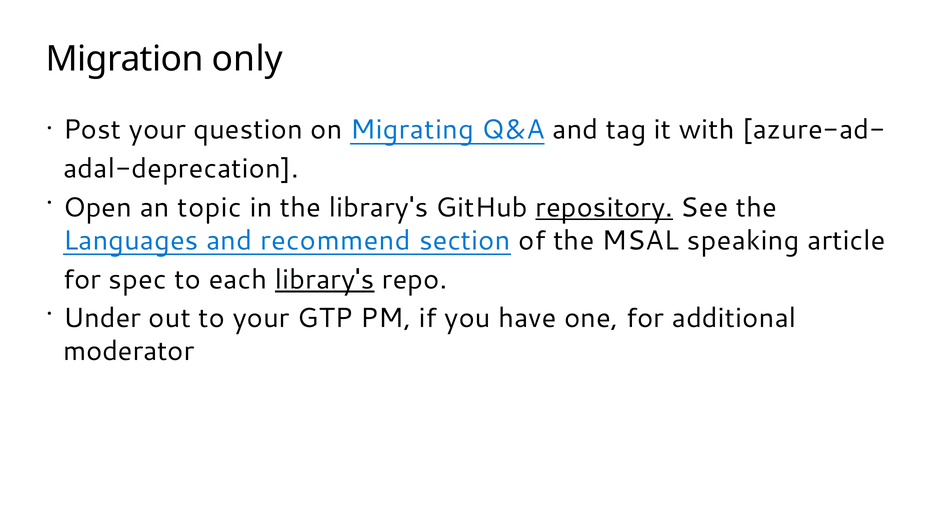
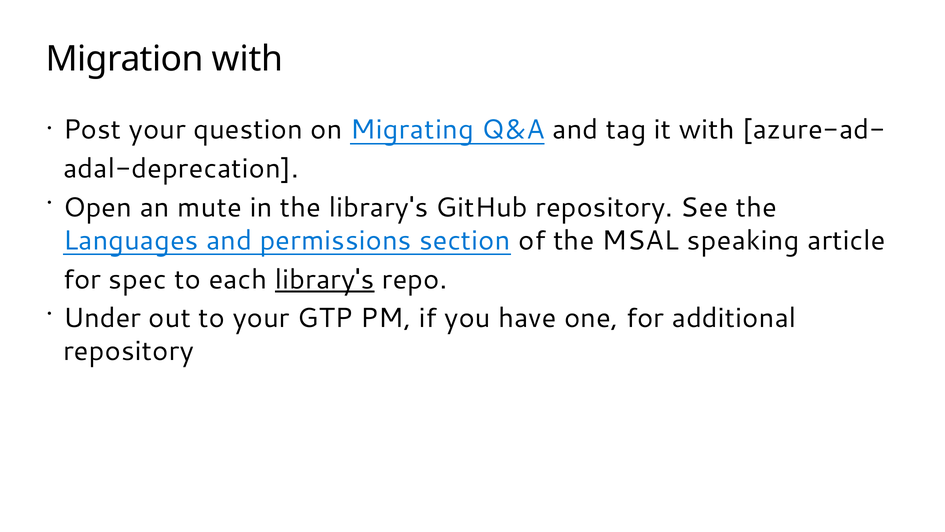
Migration only: only -> with (248, 59)
topic: topic -> mute (210, 207)
repository underline: present -> none (604, 207)
recommend: recommend -> permissions (336, 240)
moderator: moderator -> repository (129, 351)
